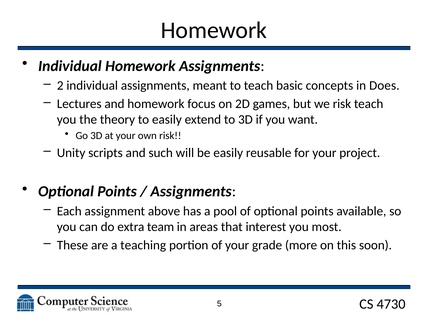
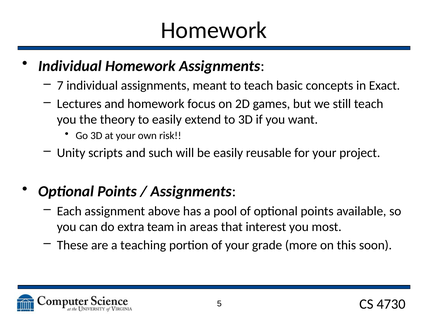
2: 2 -> 7 (60, 86)
Does: Does -> Exact (384, 86)
we risk: risk -> still (342, 104)
